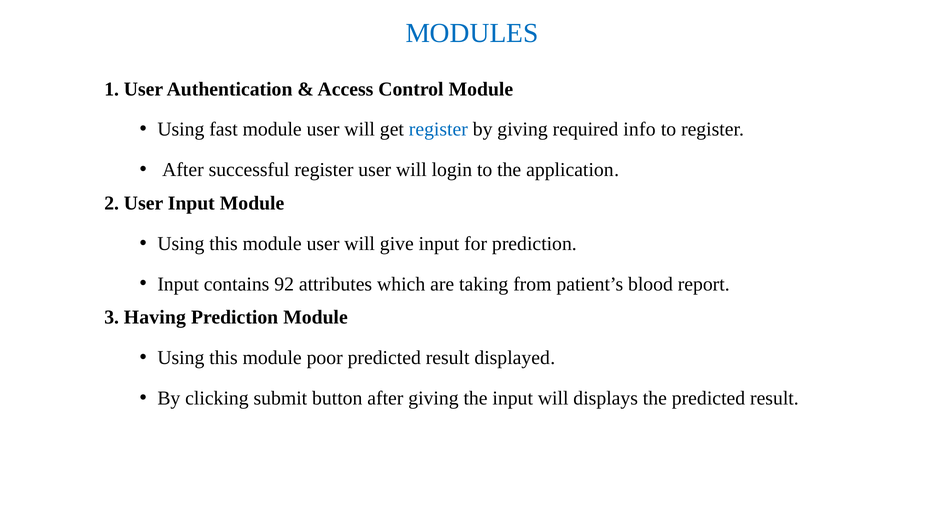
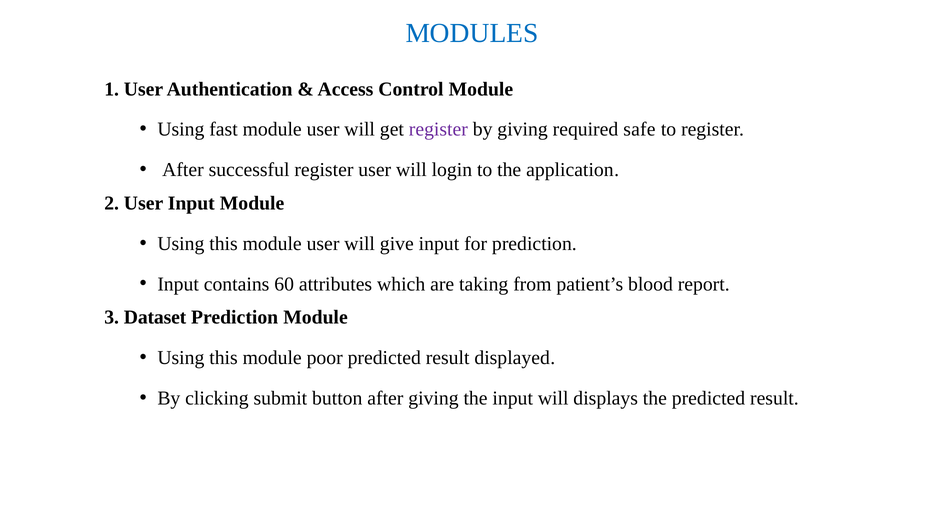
register colour: blue -> purple (438, 129)
info: info -> safe (639, 129)
92: 92 -> 60 (284, 284)
Having: Having -> Dataset (155, 317)
